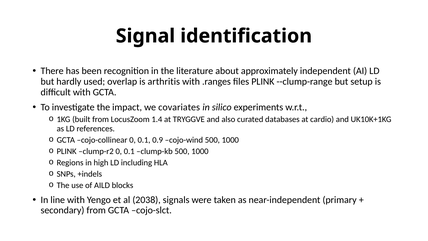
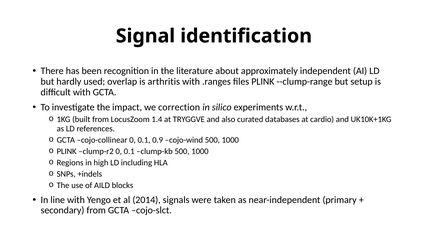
covariates: covariates -> correction (179, 107)
2038: 2038 -> 2014 (147, 200)
